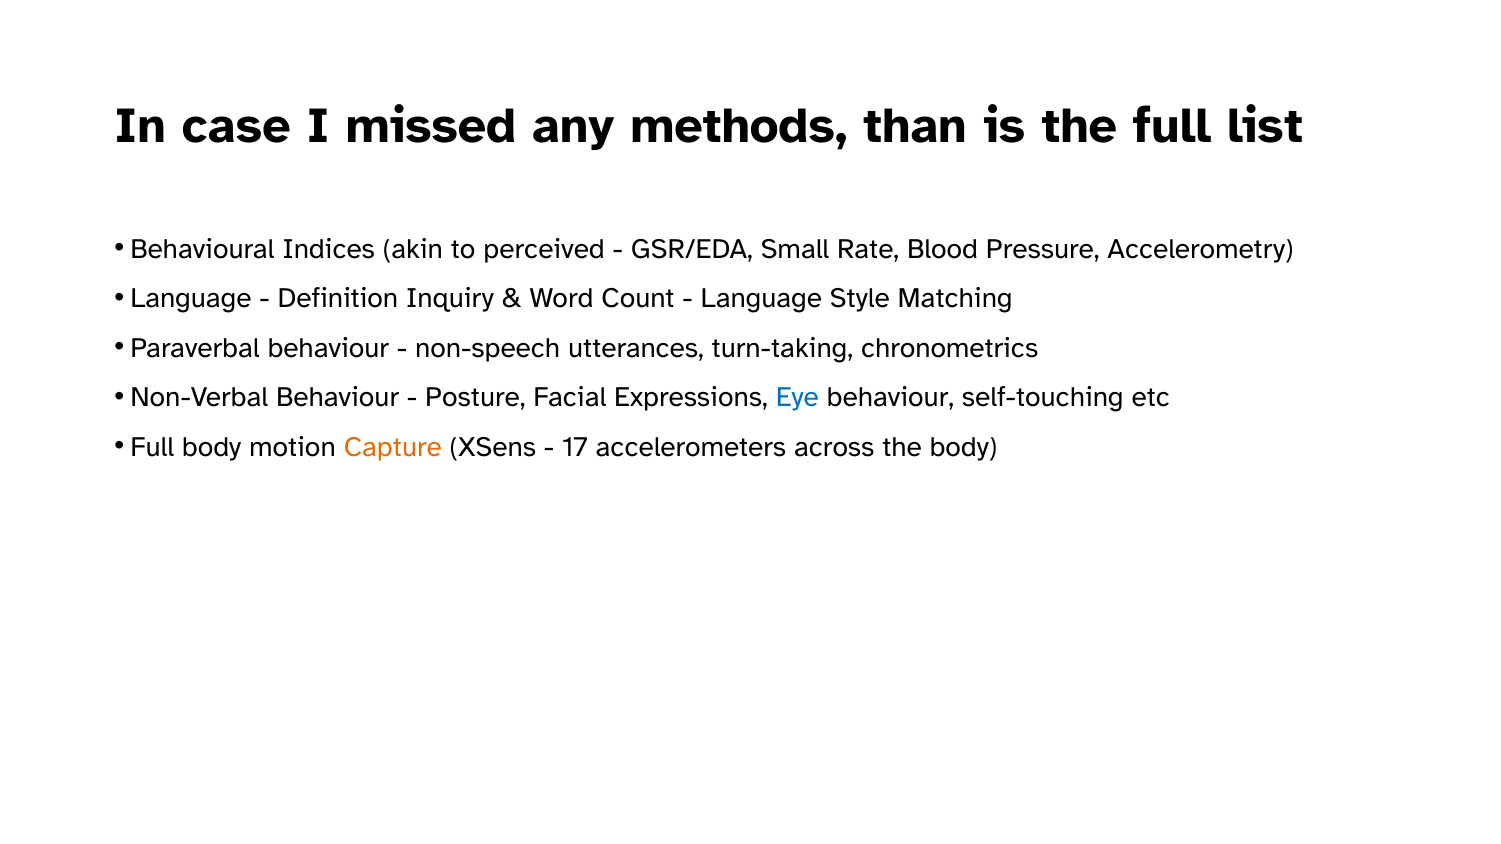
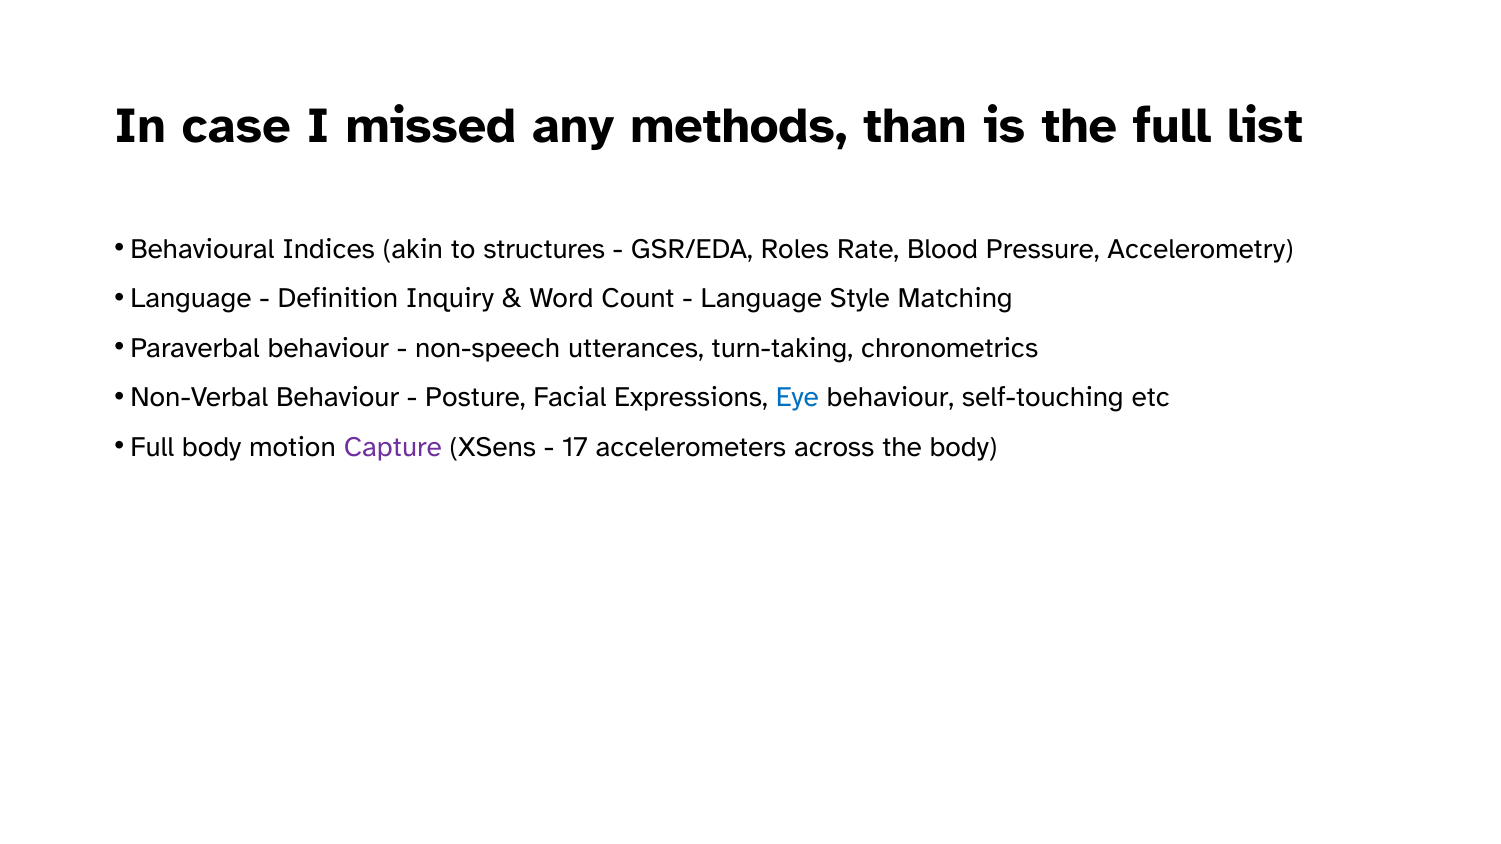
perceived: perceived -> structures (544, 249)
Small: Small -> Roles (795, 249)
Capture colour: orange -> purple (393, 447)
